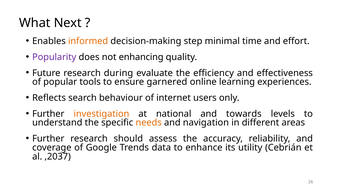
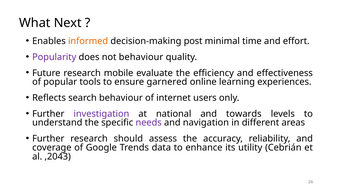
step: step -> post (193, 41)
not enhancing: enhancing -> behaviour (141, 57)
during: during -> mobile (119, 73)
investigation colour: orange -> purple (101, 114)
needs colour: orange -> purple (149, 123)
,2037: ,2037 -> ,2043 (58, 156)
